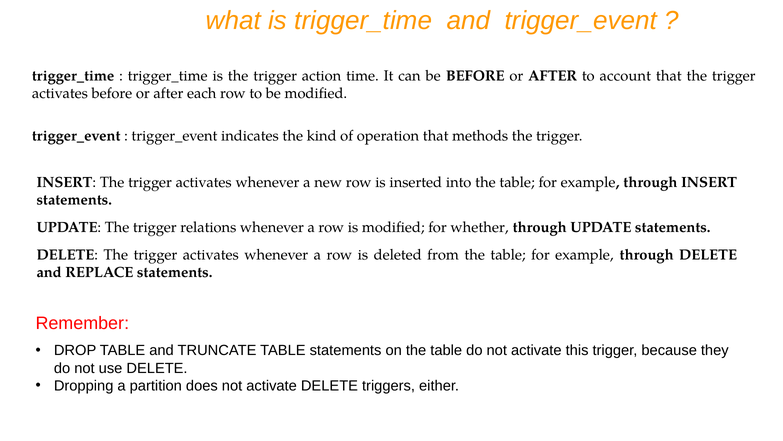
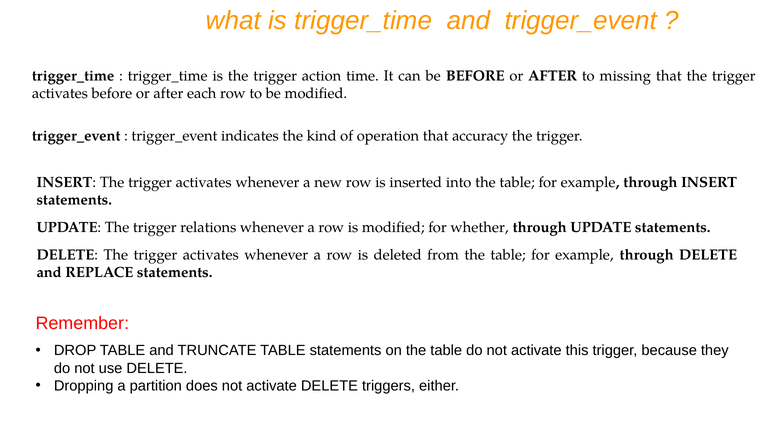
account: account -> missing (625, 76)
methods: methods -> accuracy (480, 136)
